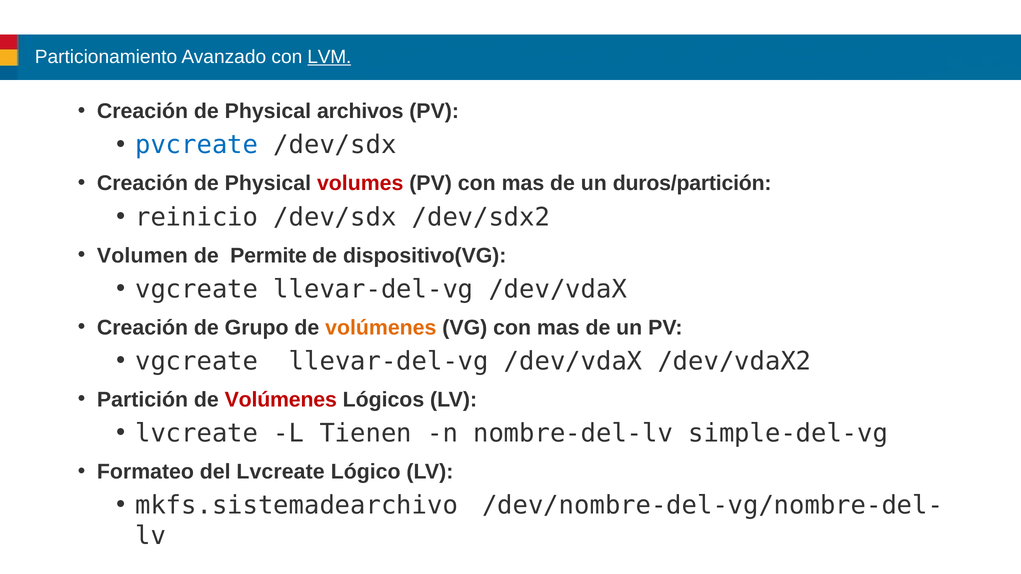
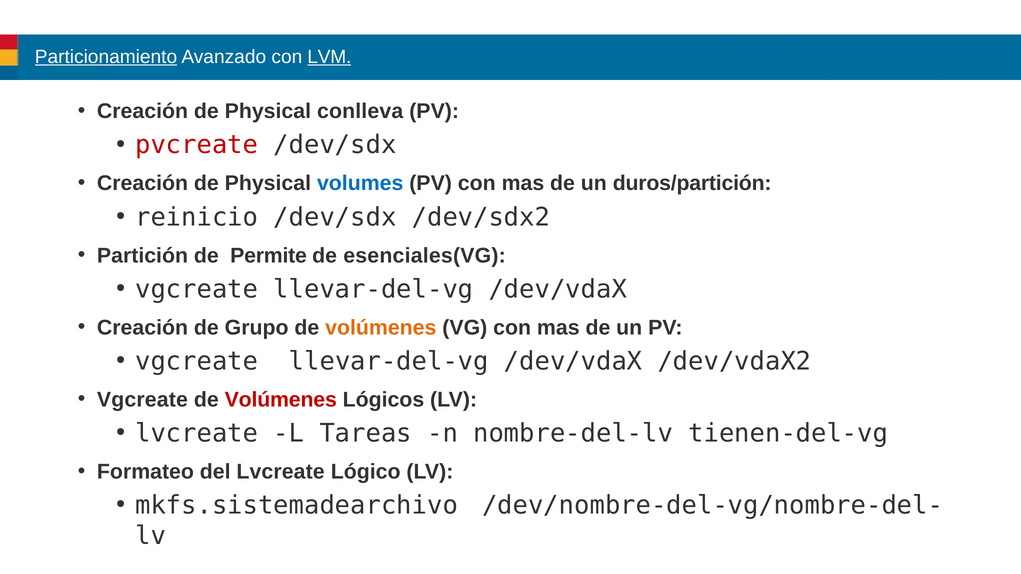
Particionamiento underline: none -> present (106, 57)
archivos: archivos -> conlleva (360, 111)
pvcreate colour: blue -> red (197, 145)
volumes colour: red -> blue (360, 184)
Volumen: Volumen -> Partición (142, 256)
dispositivo(VG: dispositivo(VG -> esenciales(VG (425, 256)
Partición: Partición -> Vgcreate (142, 400)
Tienen: Tienen -> Tareas (366, 434)
simple-del-vg: simple-del-vg -> tienen-del-vg (788, 434)
